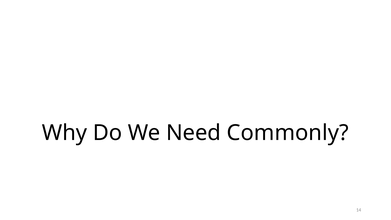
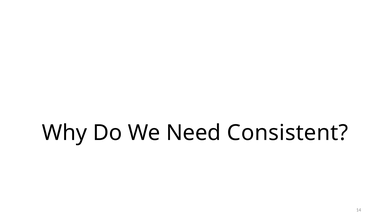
Commonly: Commonly -> Consistent (288, 133)
